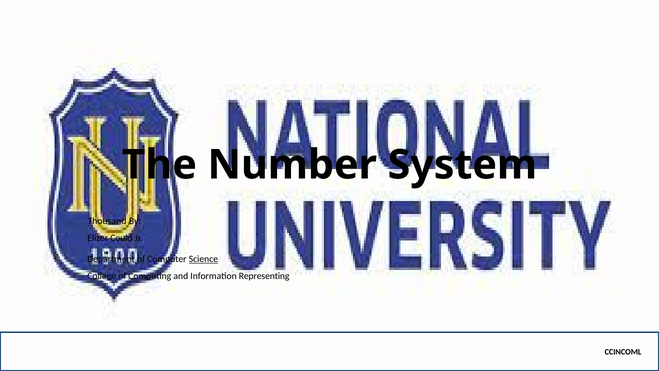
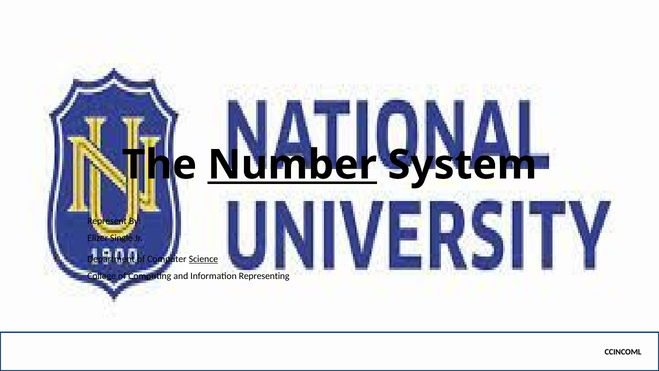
Number underline: none -> present (292, 165)
Thousand: Thousand -> Represent (107, 221)
Could: Could -> Single (121, 238)
